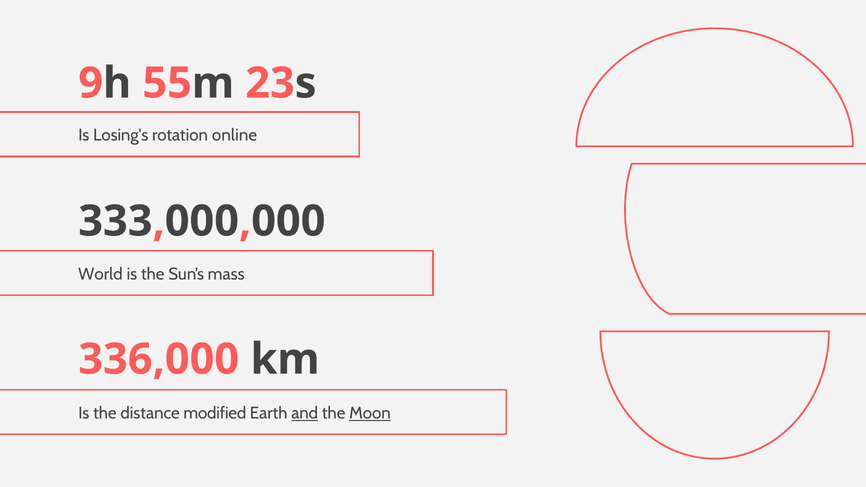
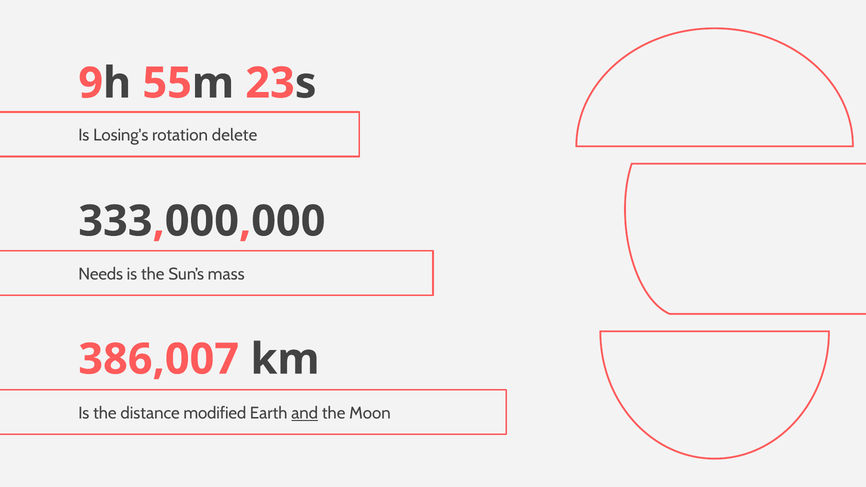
online: online -> delete (235, 135)
World: World -> Needs (101, 274)
336,000: 336,000 -> 386,007 (159, 359)
Moon underline: present -> none (370, 413)
